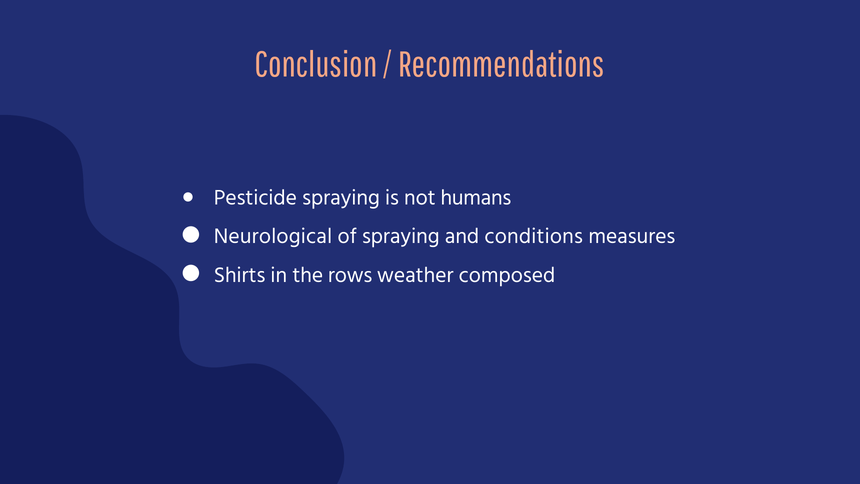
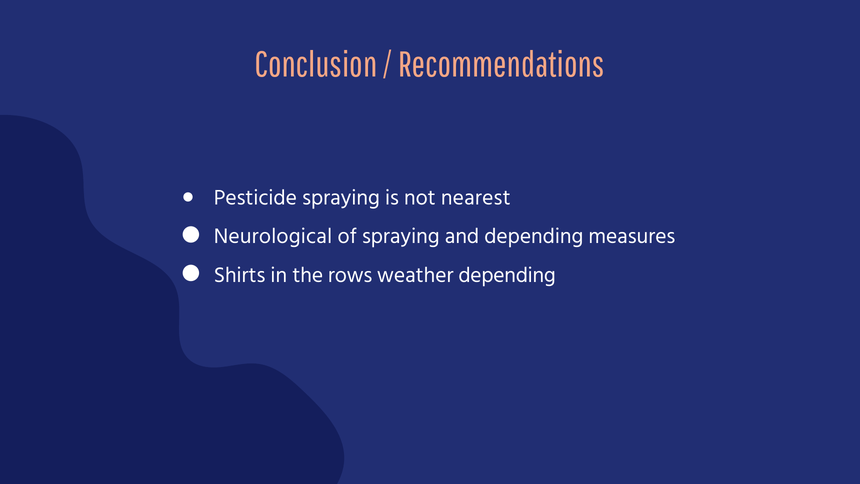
humans: humans -> nearest (476, 197)
and conditions: conditions -> depending (534, 236)
weather composed: composed -> depending (507, 275)
